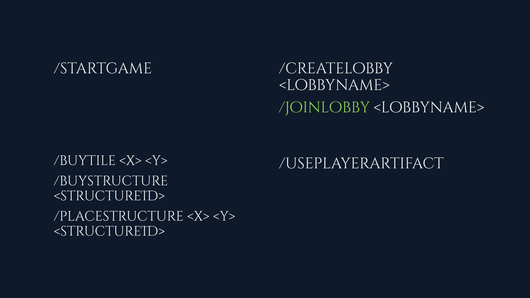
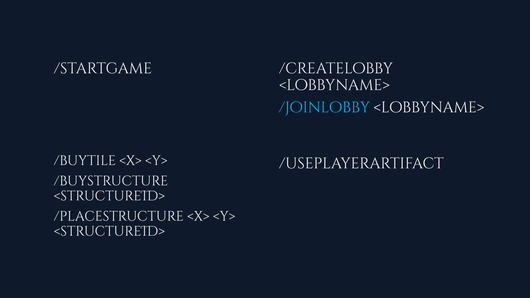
/joinlobby colour: light green -> light blue (324, 107)
